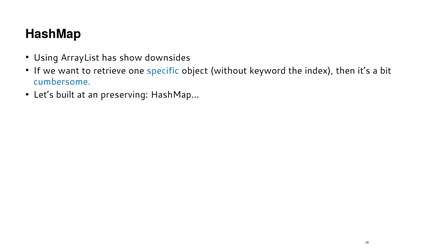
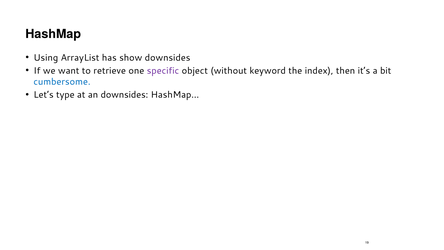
specific colour: blue -> purple (163, 71)
built: built -> type (65, 95)
an preserving: preserving -> downsides (124, 95)
